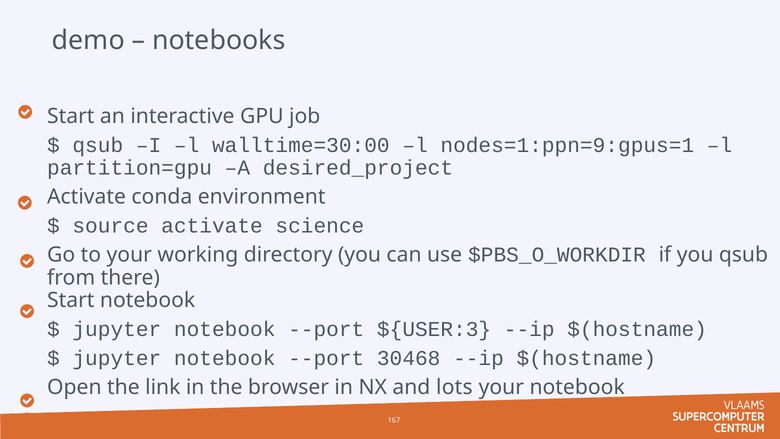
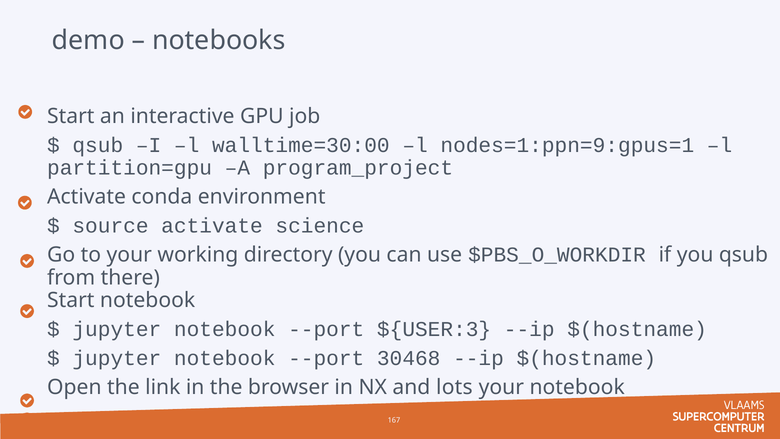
desired_project: desired_project -> program_project (358, 168)
